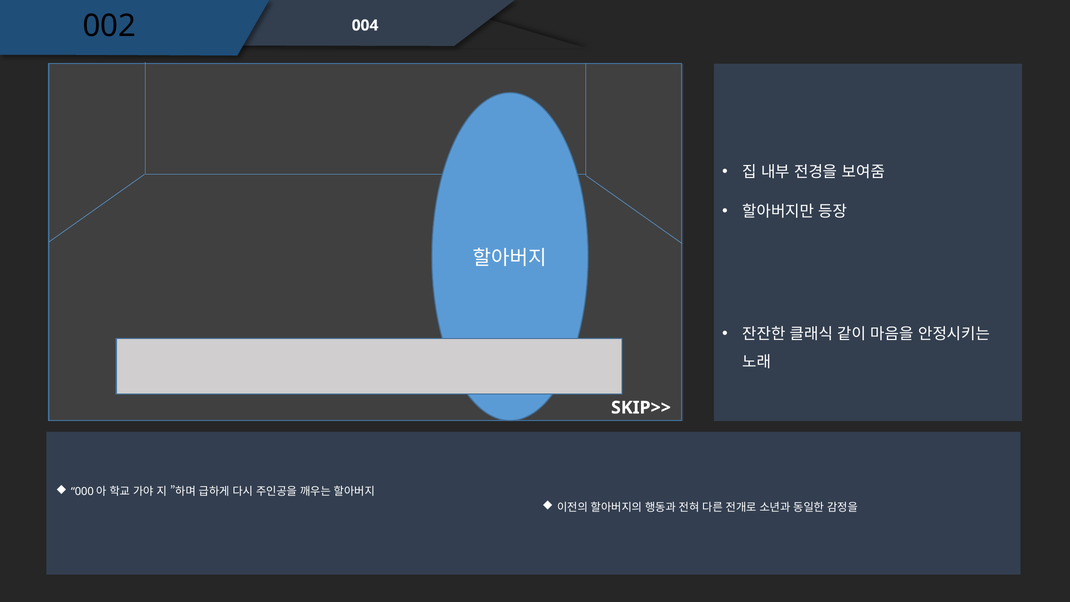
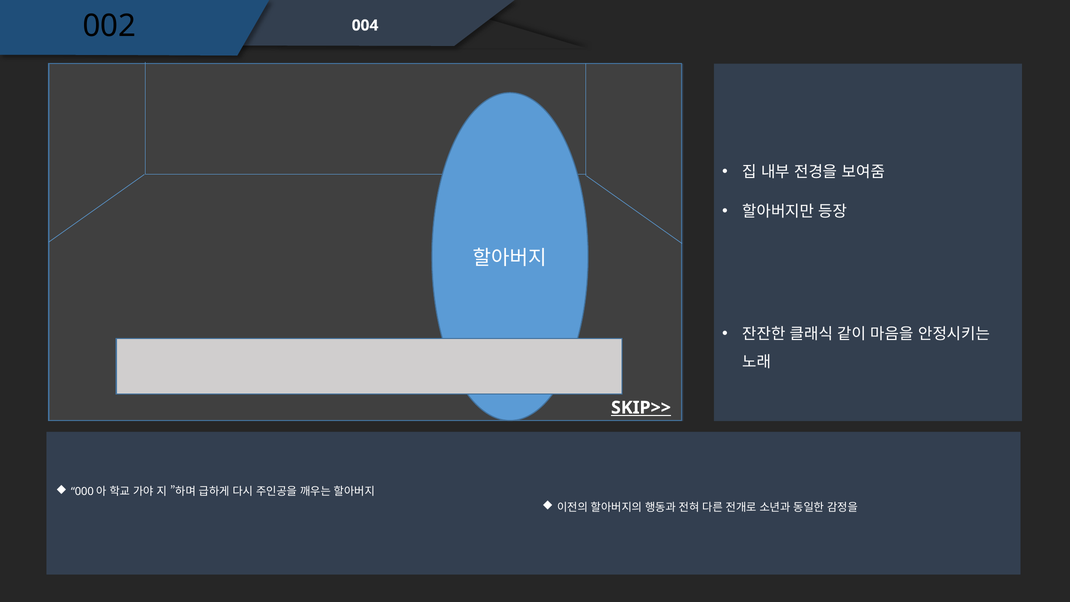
SKIP>> underline: none -> present (641, 408)
